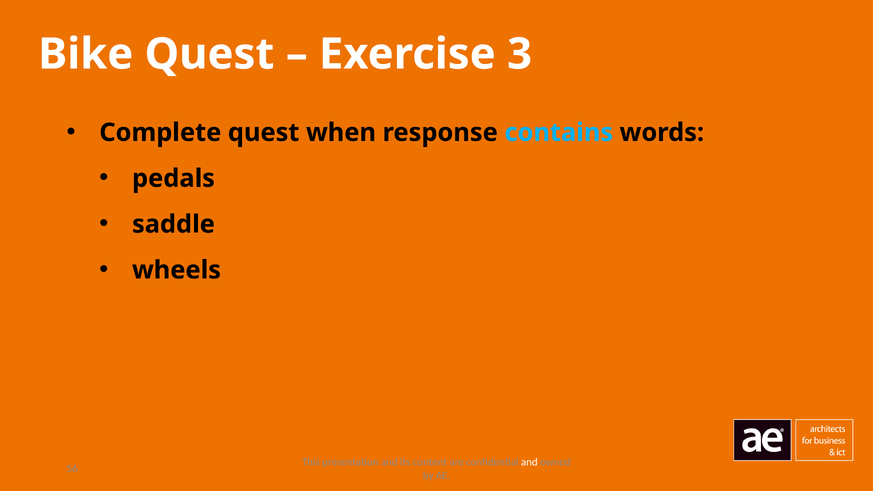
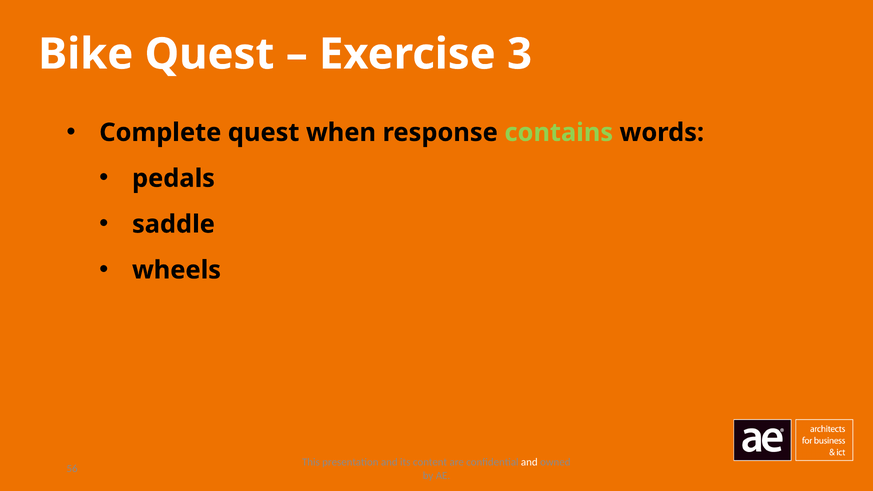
contains colour: light blue -> light green (559, 133)
